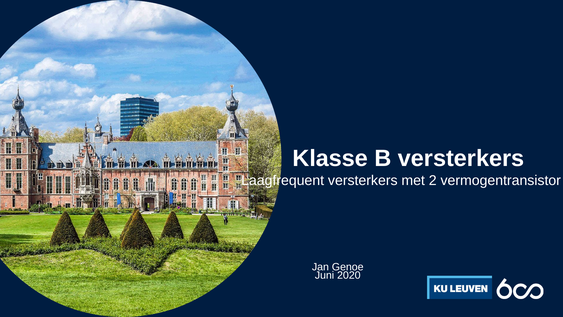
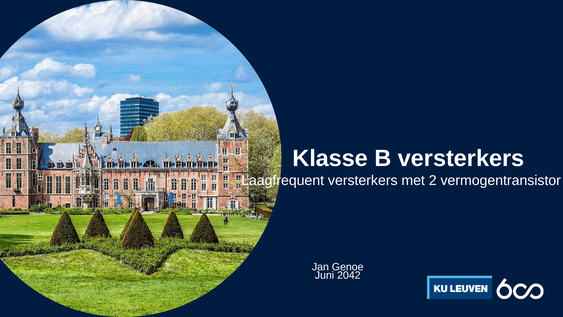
2020: 2020 -> 2042 (349, 275)
